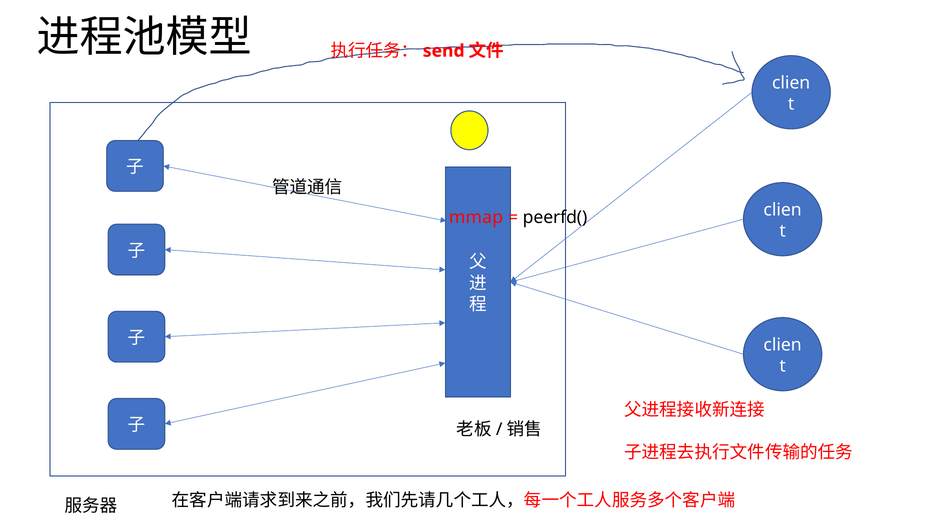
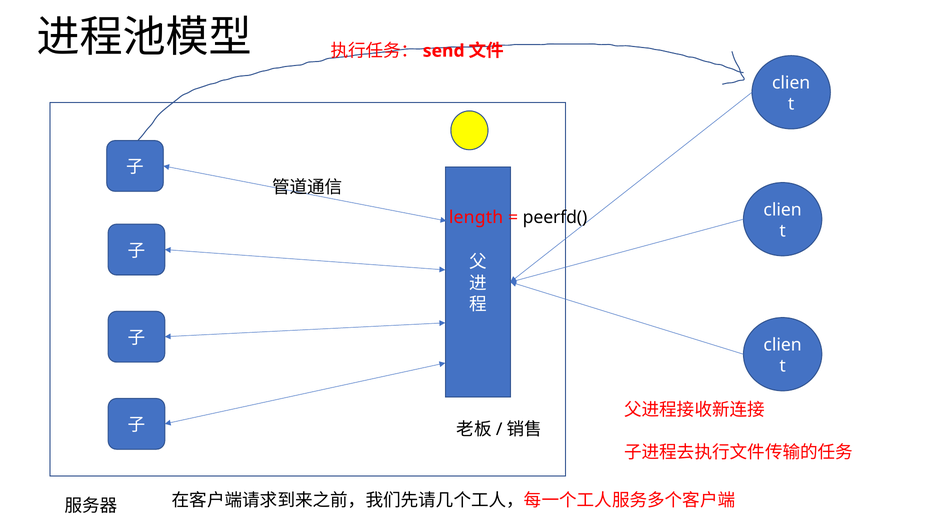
mmap: mmap -> length (476, 218)
